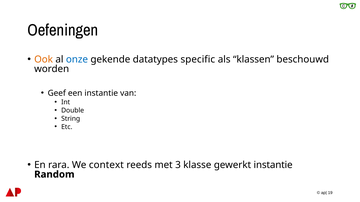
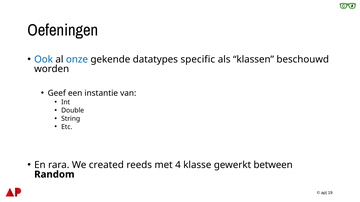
Ook colour: orange -> blue (44, 60)
context: context -> created (106, 165)
3: 3 -> 4 (178, 165)
gewerkt instantie: instantie -> between (273, 165)
